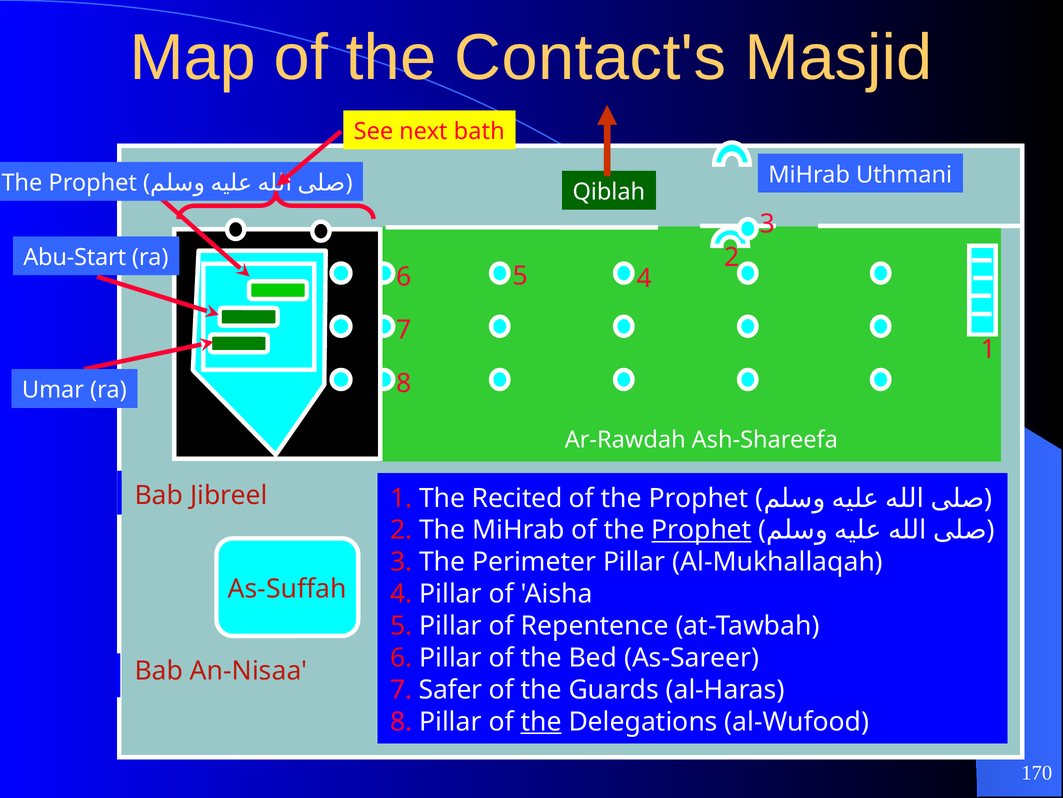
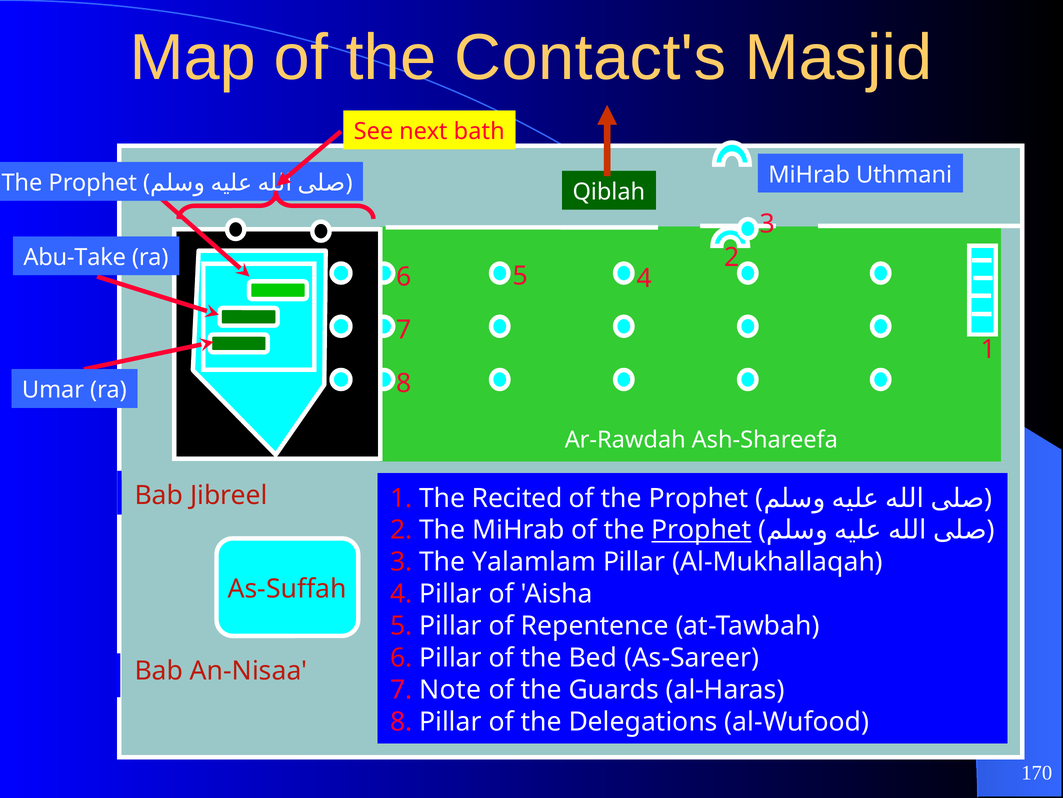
Abu-Start: Abu-Start -> Abu-Take (75, 257)
Perimeter: Perimeter -> Yalamlam (534, 562)
Safer: Safer -> Note (450, 689)
the underline: present -> none (541, 721)
